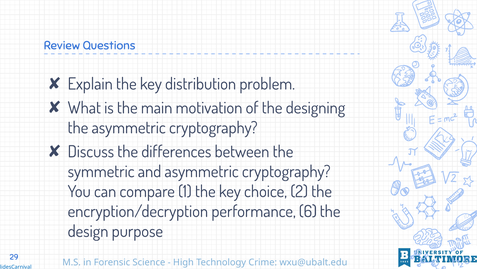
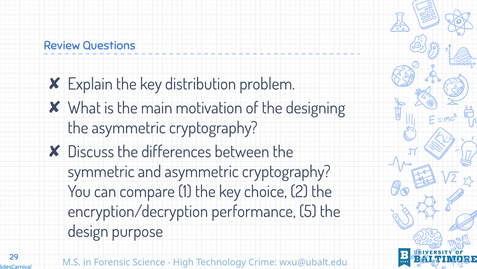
6: 6 -> 5 (308, 211)
